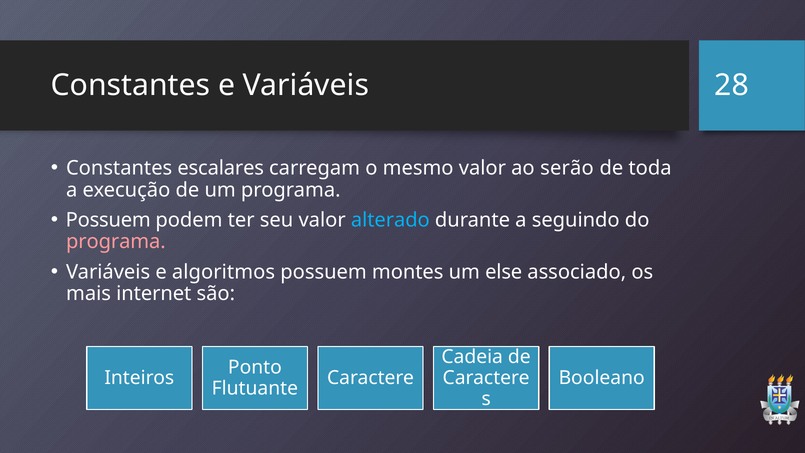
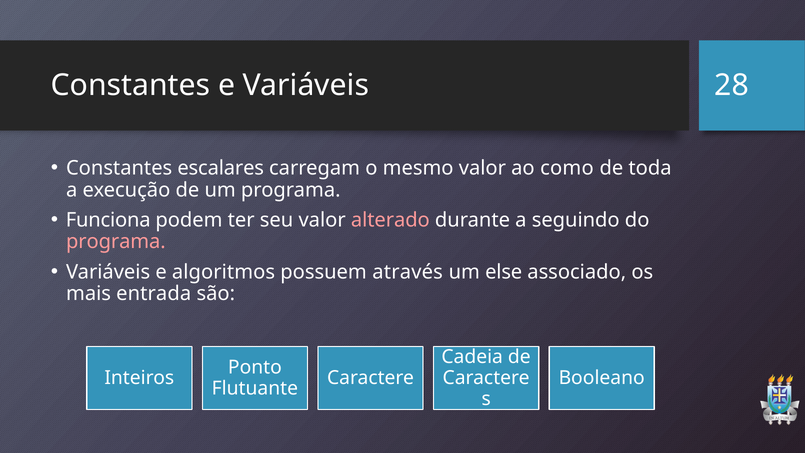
serão: serão -> como (567, 168)
Possuem: Possuem -> Funciona (108, 220)
alterado colour: light blue -> pink (390, 220)
montes: montes -> através (408, 272)
internet: internet -> entrada (154, 293)
